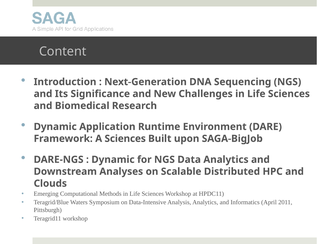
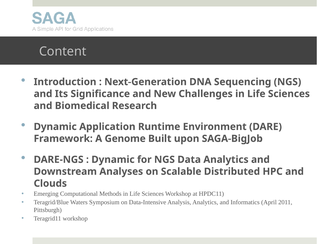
A Sciences: Sciences -> Genome (125, 138)
